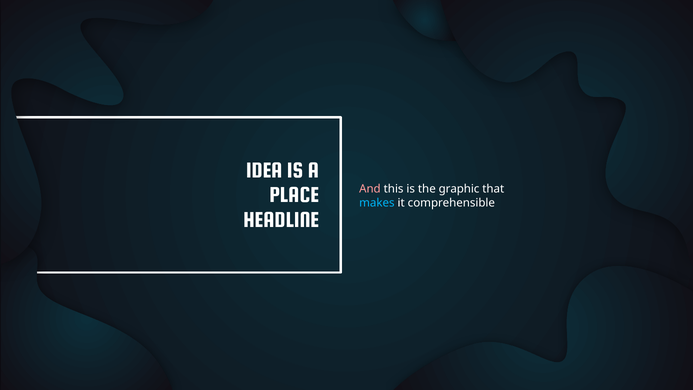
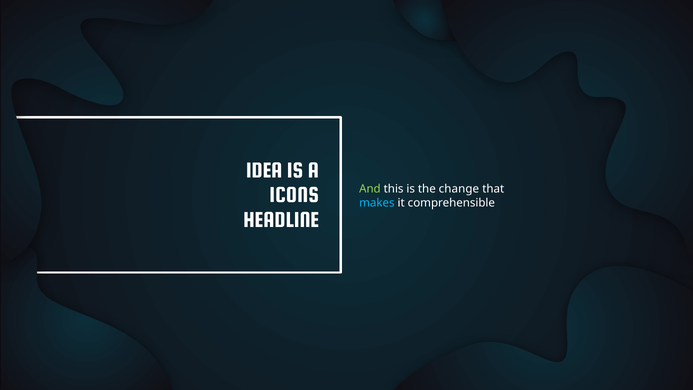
PLACE: PLACE -> ICONS (294, 195)
And colour: pink -> light green (370, 189)
graphic: graphic -> change (459, 189)
